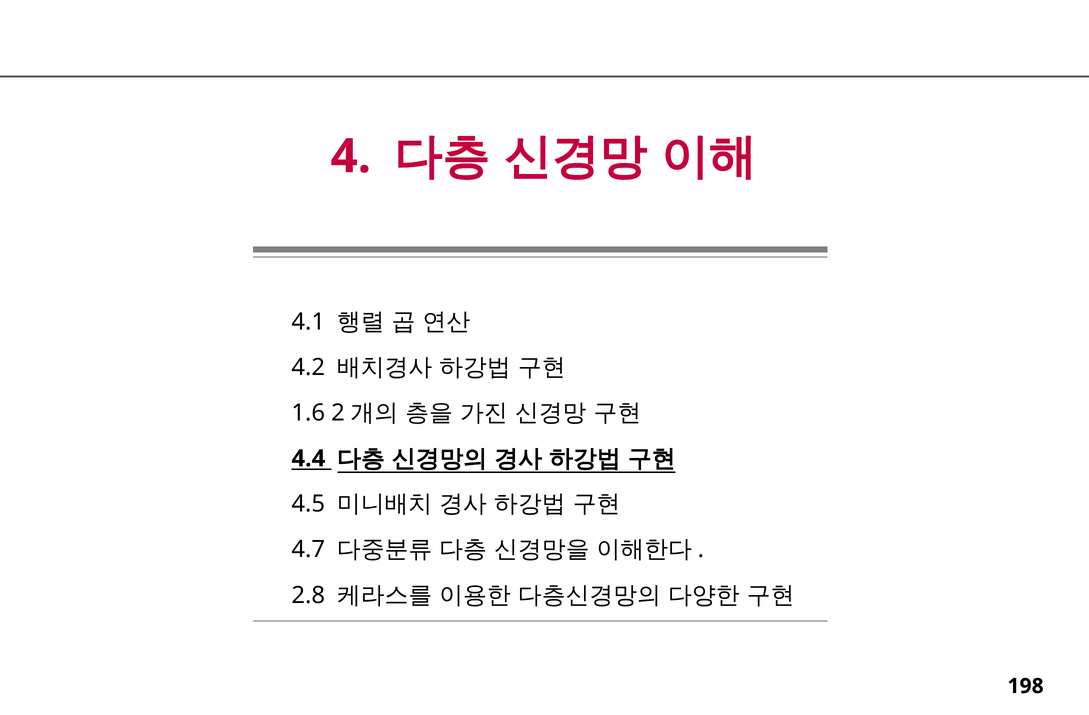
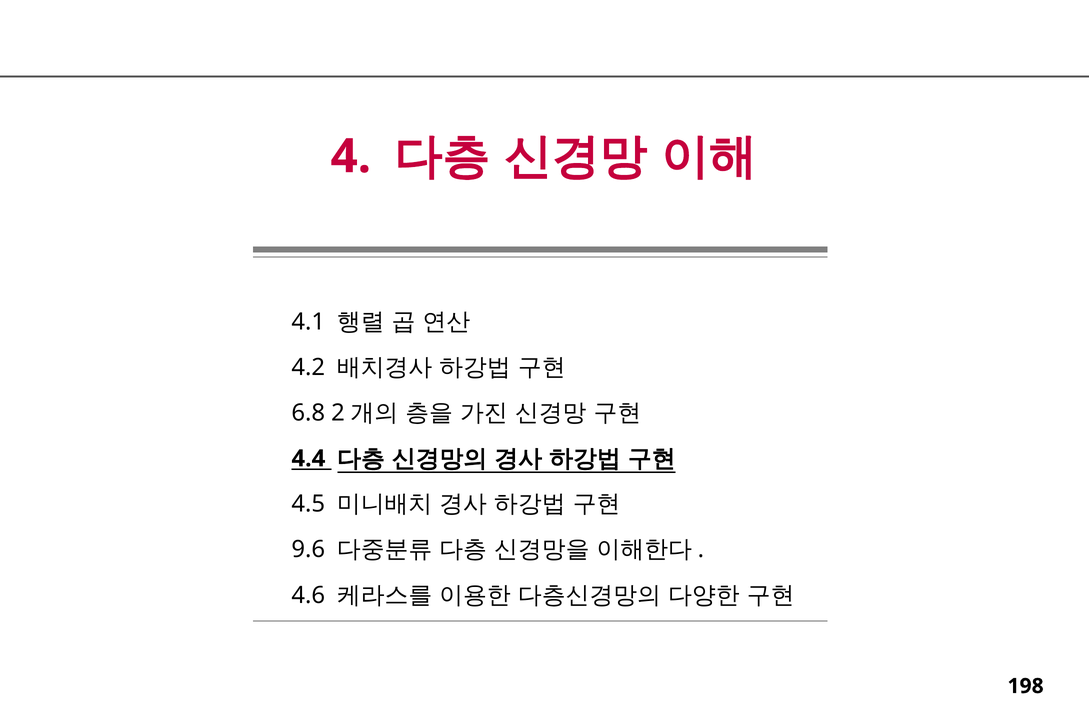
1.6: 1.6 -> 6.8 (308, 413)
4.7: 4.7 -> 9.6 (308, 550)
2.8: 2.8 -> 4.6 (308, 595)
